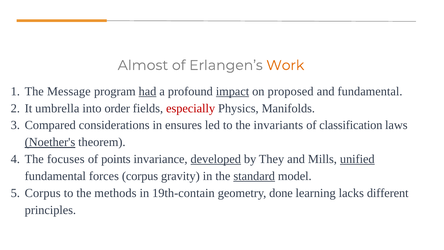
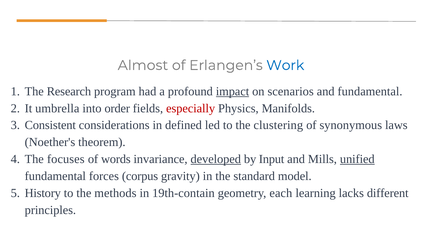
Work colour: orange -> blue (285, 65)
Message: Message -> Research (69, 91)
had underline: present -> none (147, 91)
proposed: proposed -> scenarios (291, 91)
Compared: Compared -> Consistent (50, 125)
ensures: ensures -> defined (184, 125)
invariants: invariants -> clustering (278, 125)
classification: classification -> synonymous (351, 125)
Noether's underline: present -> none (50, 142)
points: points -> words (116, 159)
They: They -> Input (272, 159)
standard underline: present -> none (254, 176)
Corpus: Corpus -> History (43, 193)
done: done -> each (281, 193)
